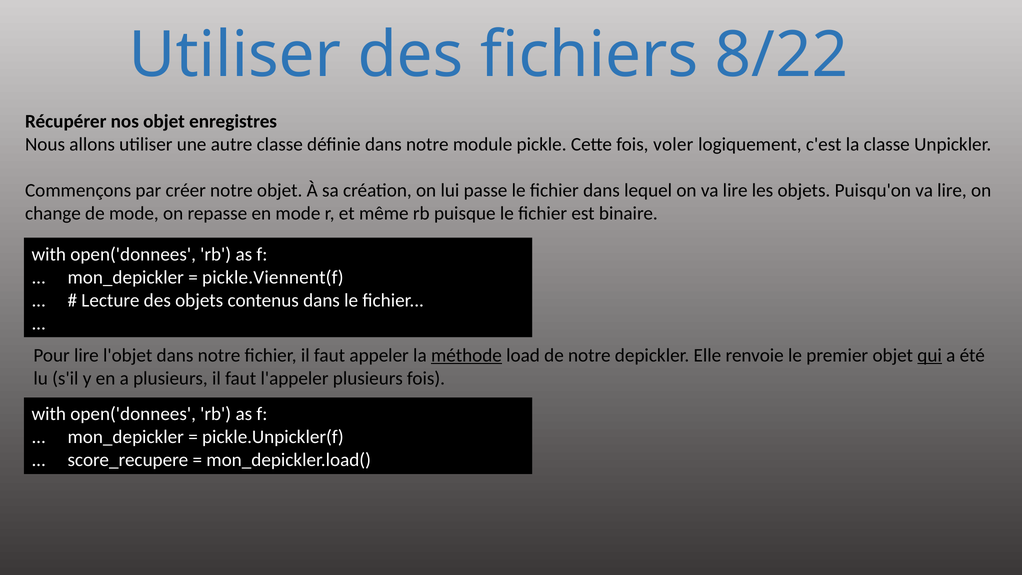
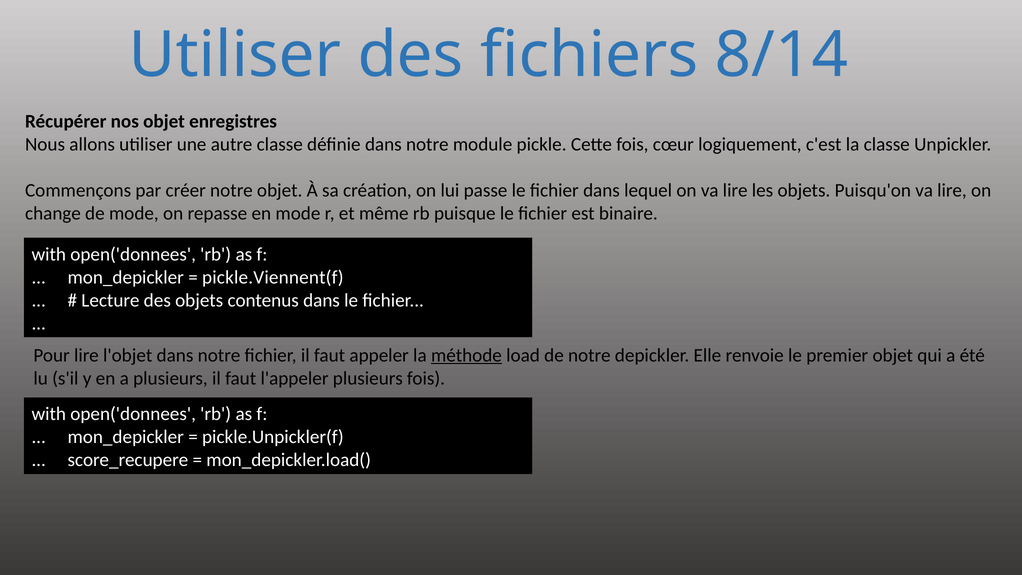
8/22: 8/22 -> 8/14 (781, 55)
voler: voler -> cœur (673, 145)
qui underline: present -> none (930, 355)
